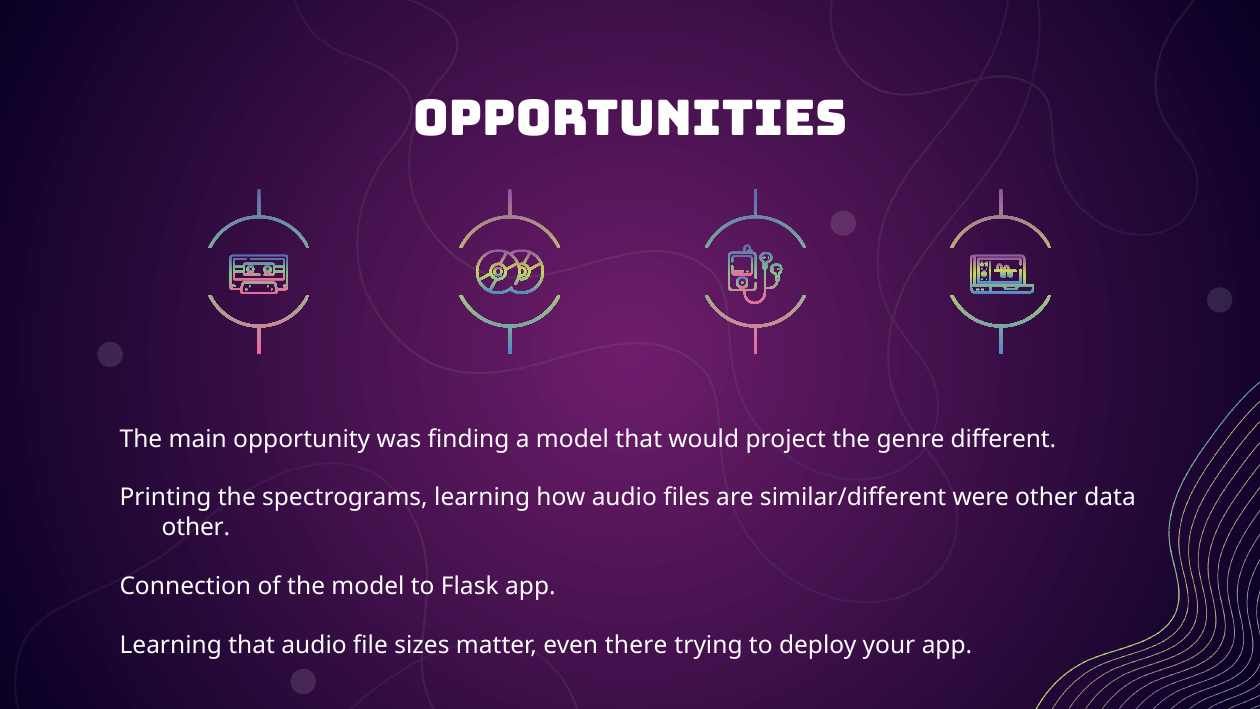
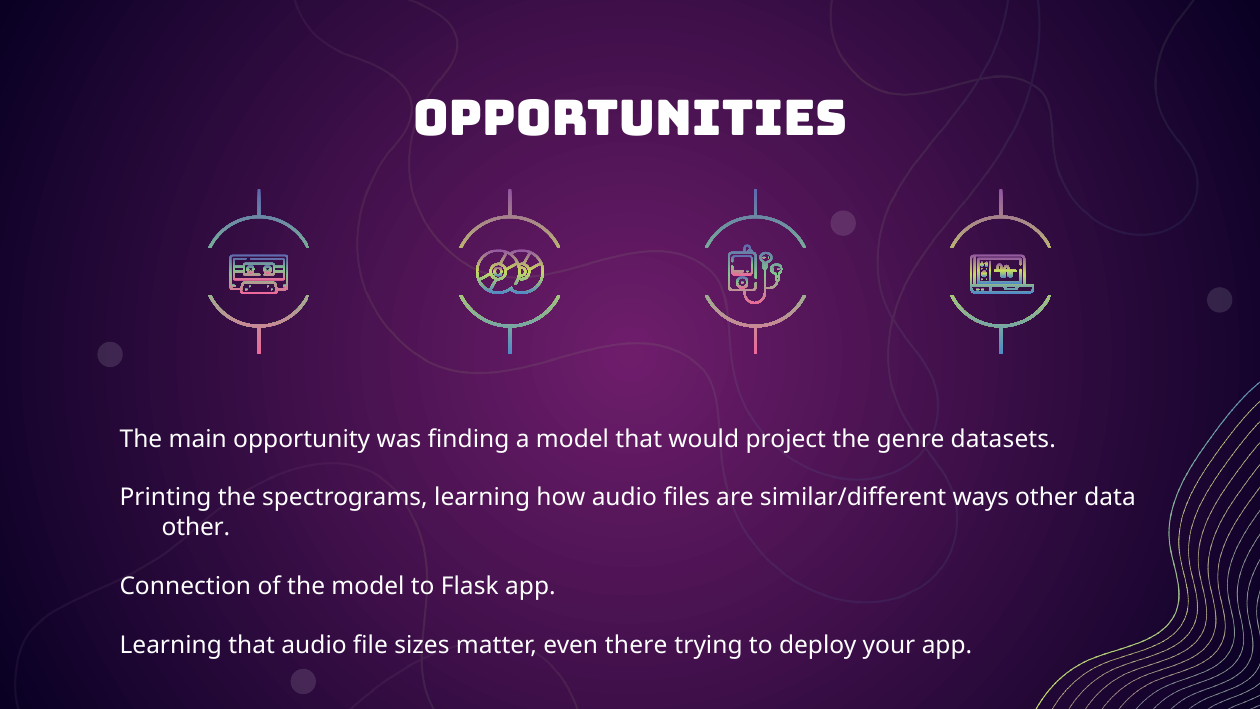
different: different -> datasets (1003, 439)
were: were -> ways (981, 498)
